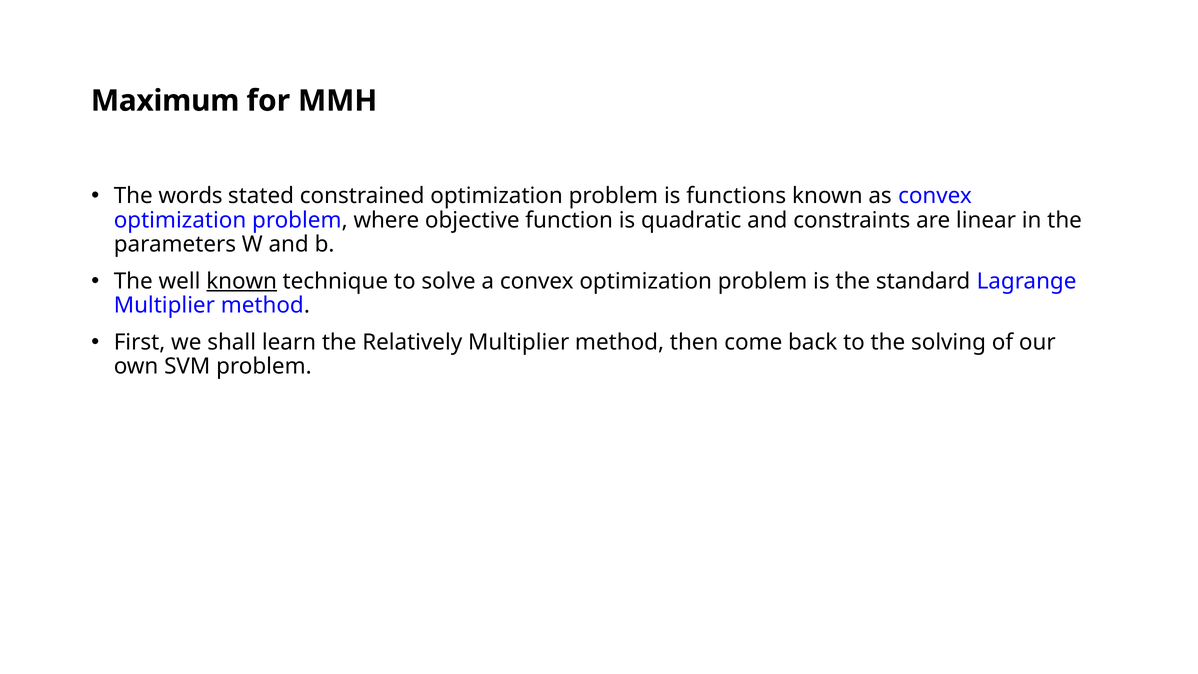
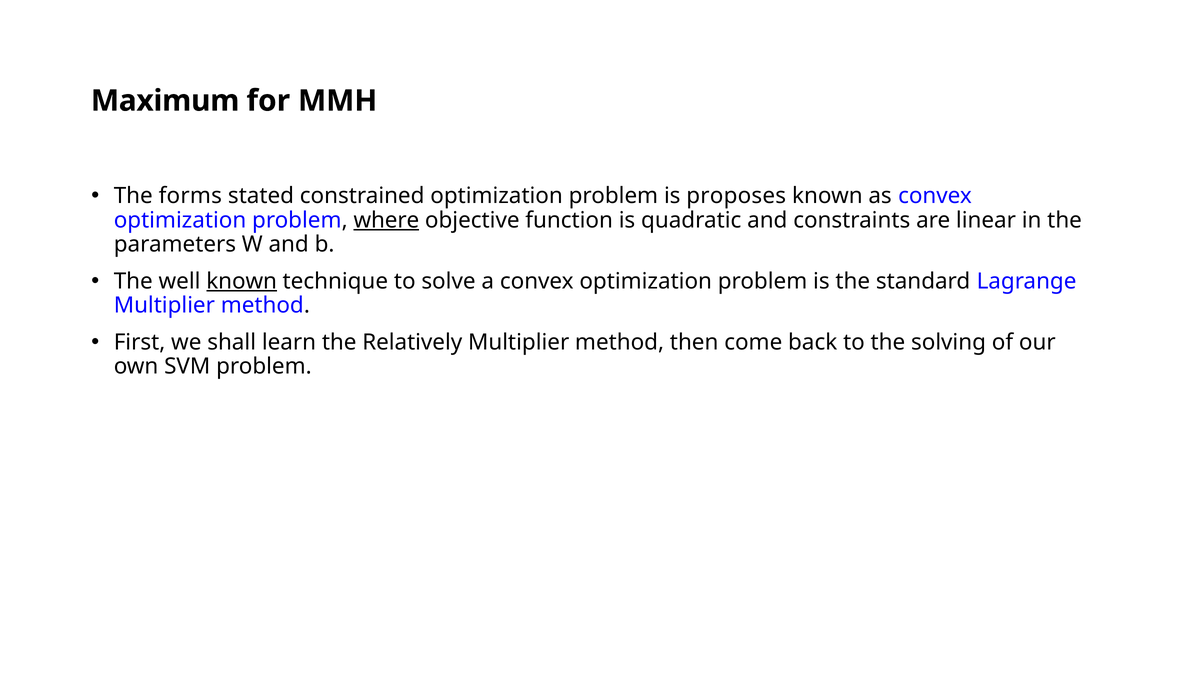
words: words -> forms (190, 196)
functions: functions -> proposes (736, 196)
where underline: none -> present (386, 220)
